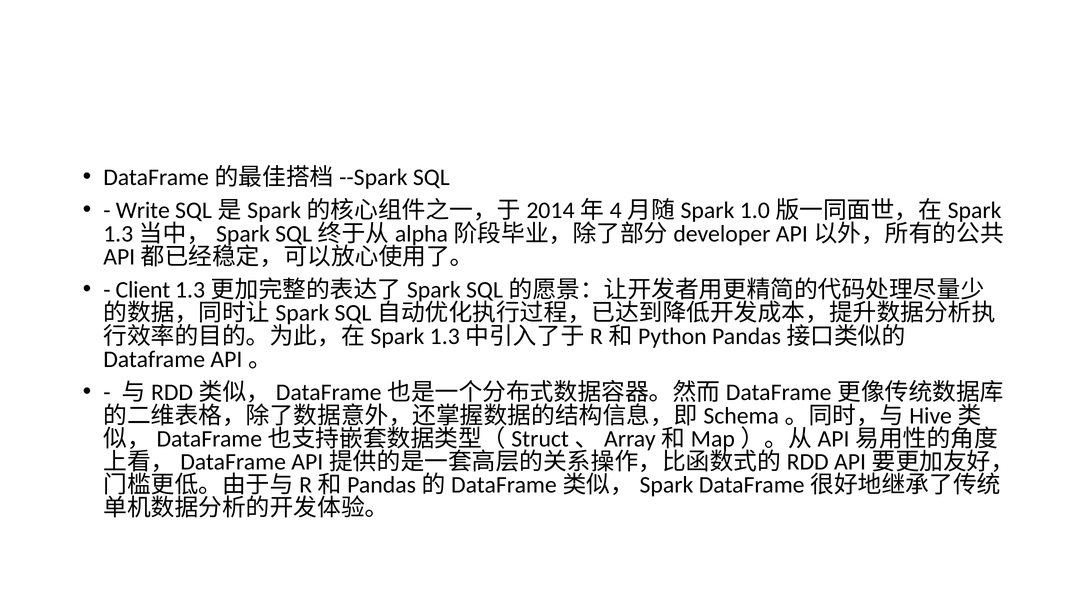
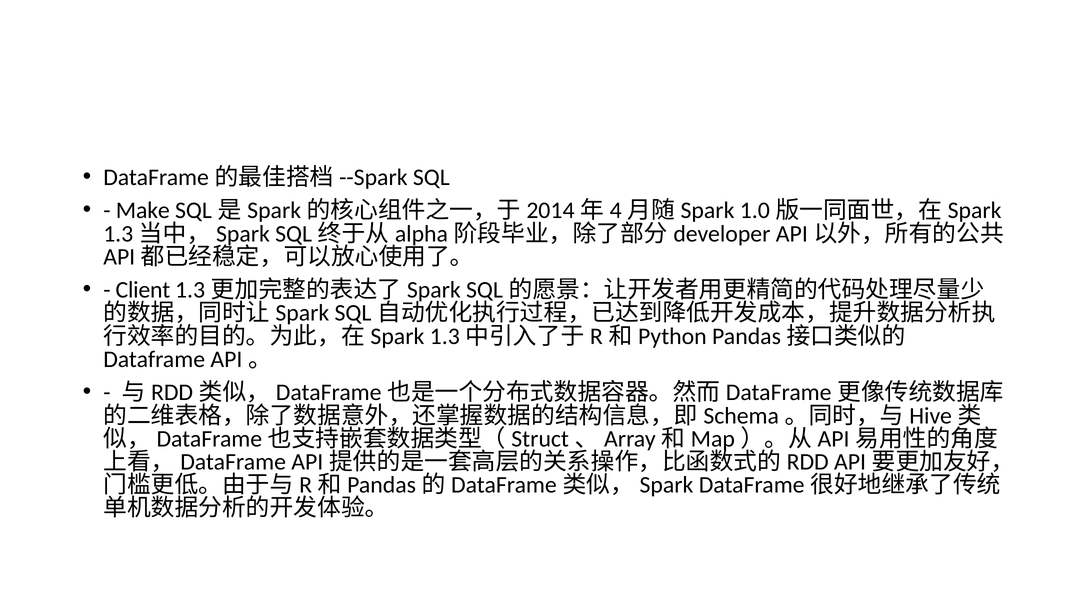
Write: Write -> Make (143, 211)
